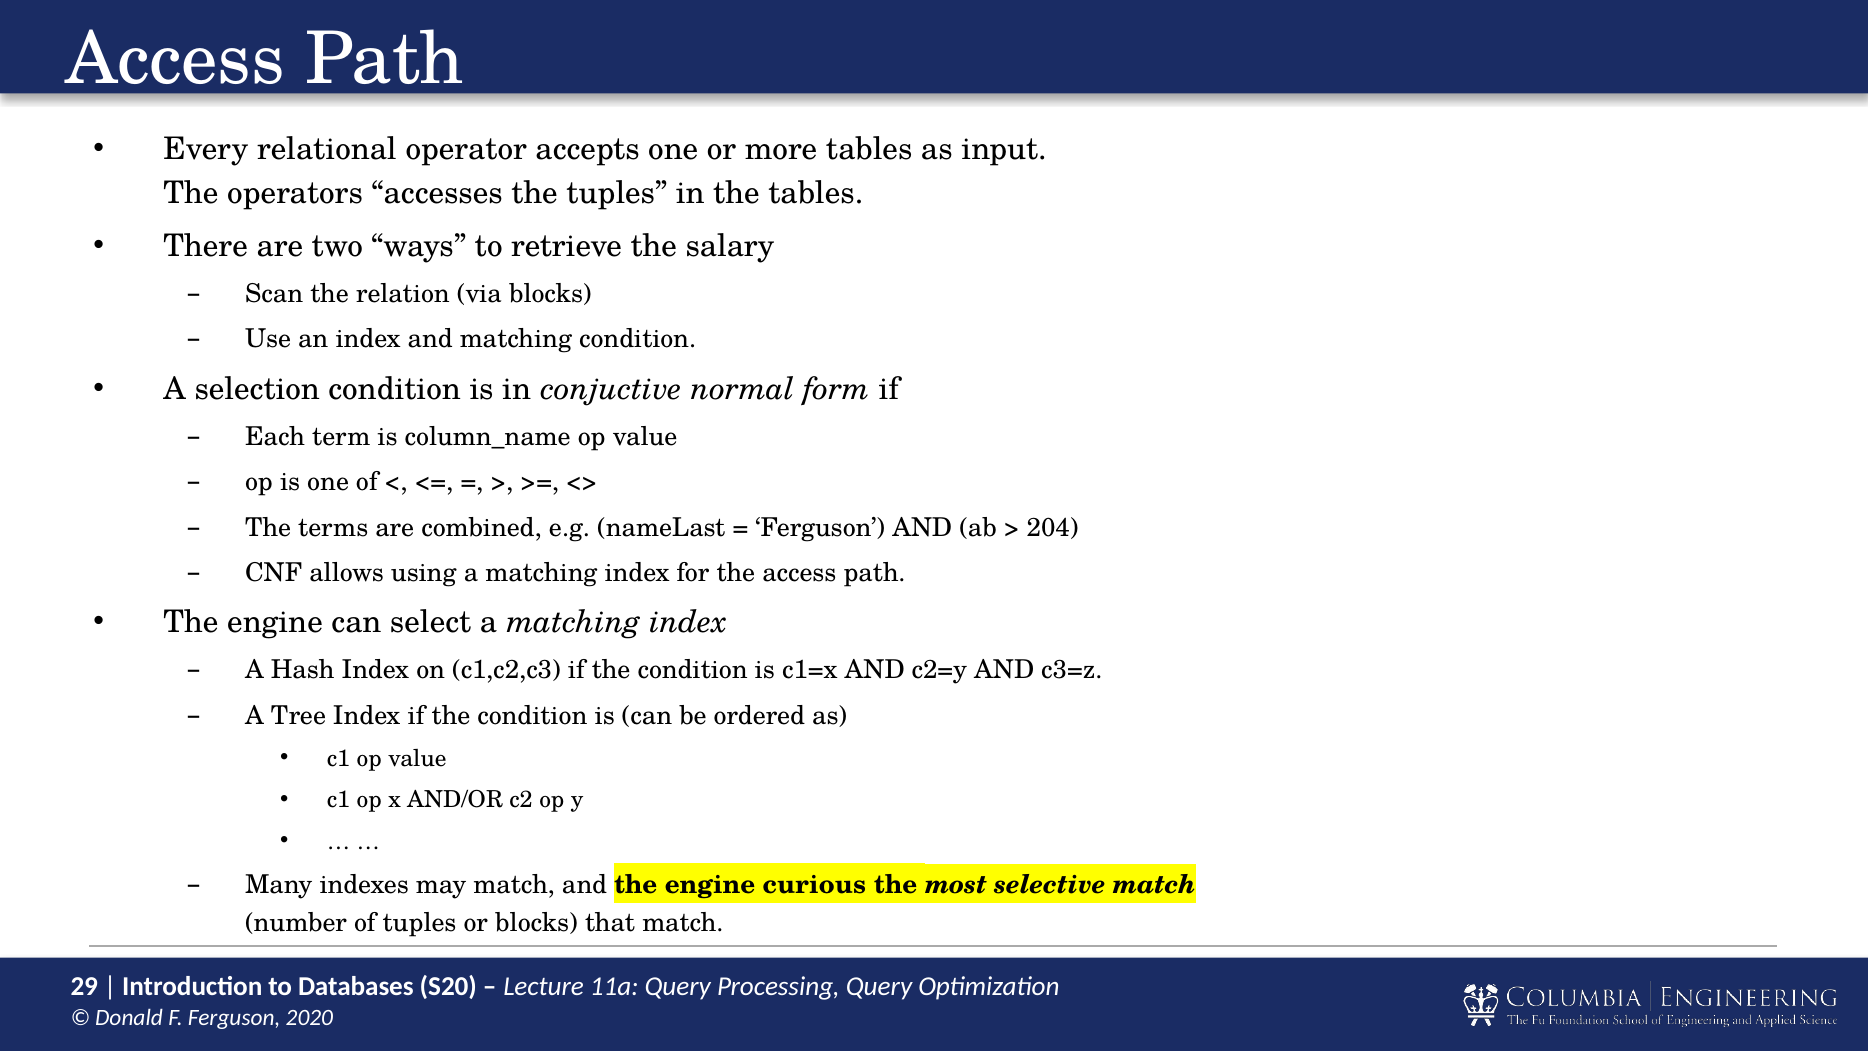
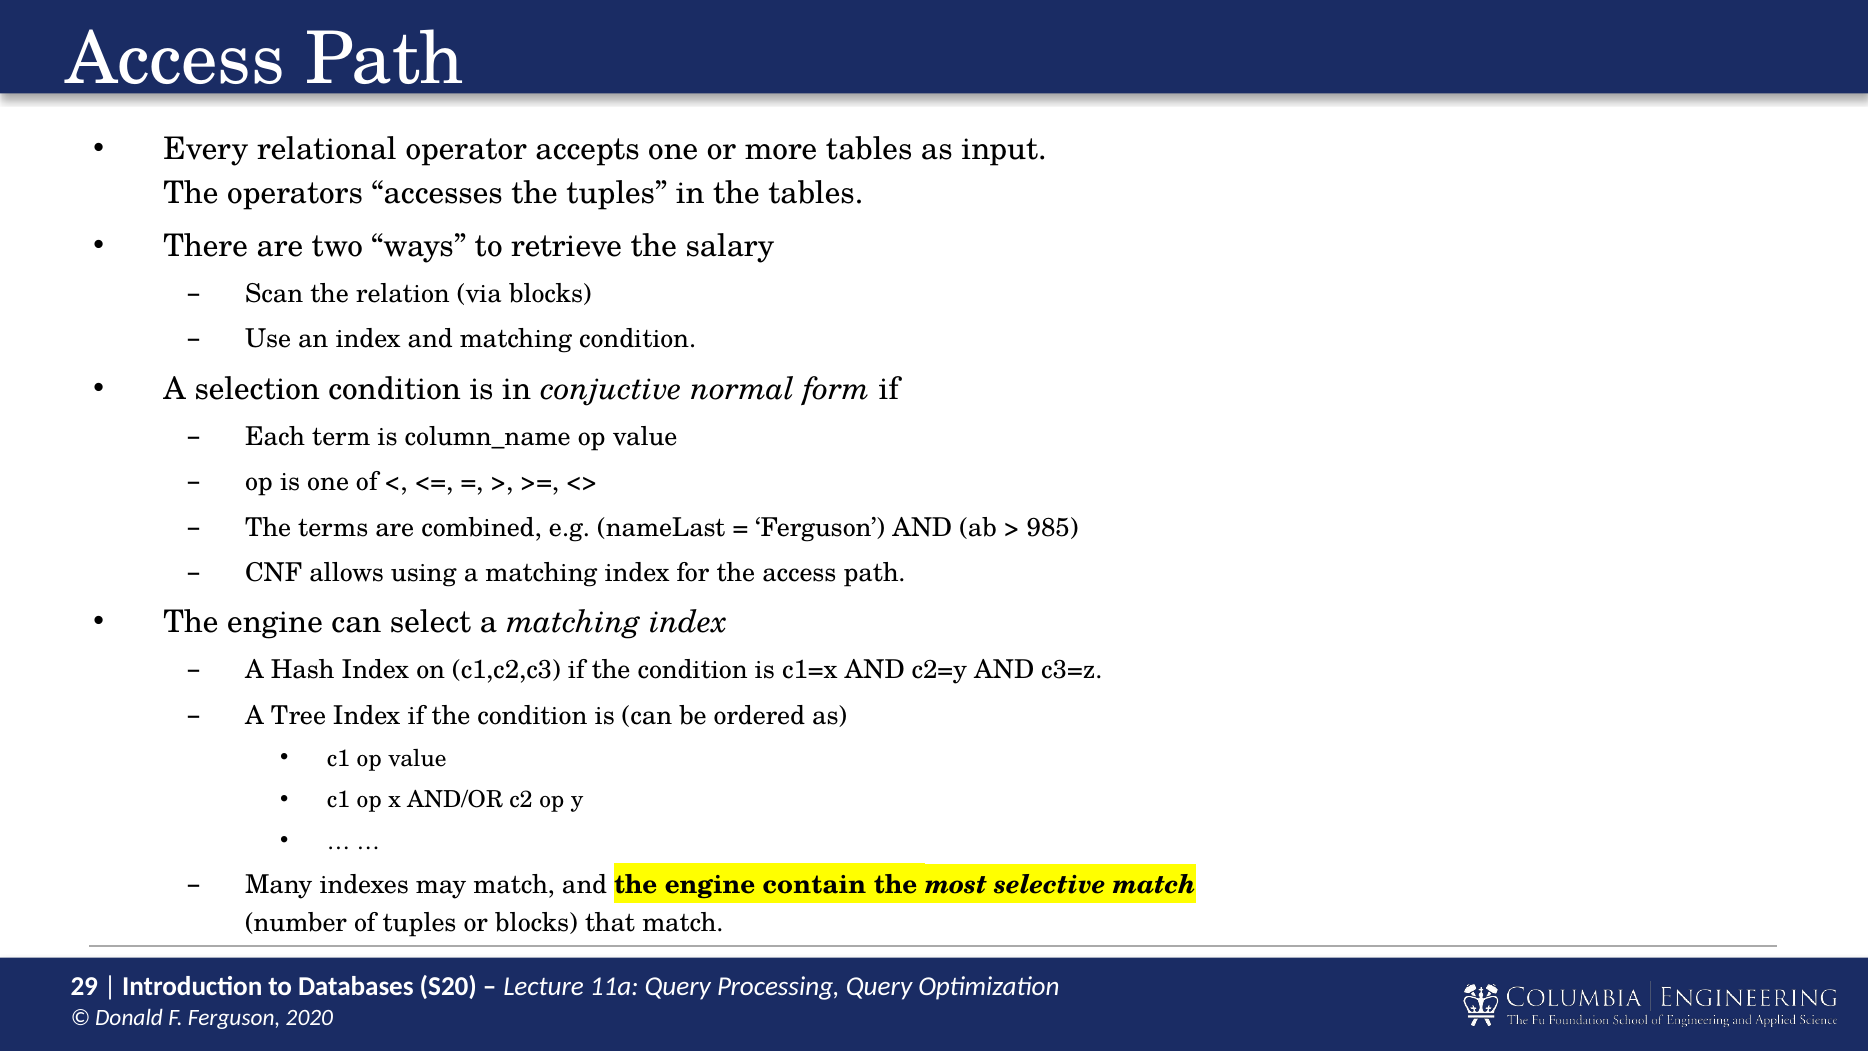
204: 204 -> 985 (1053, 527)
curious: curious -> contain (814, 885)
